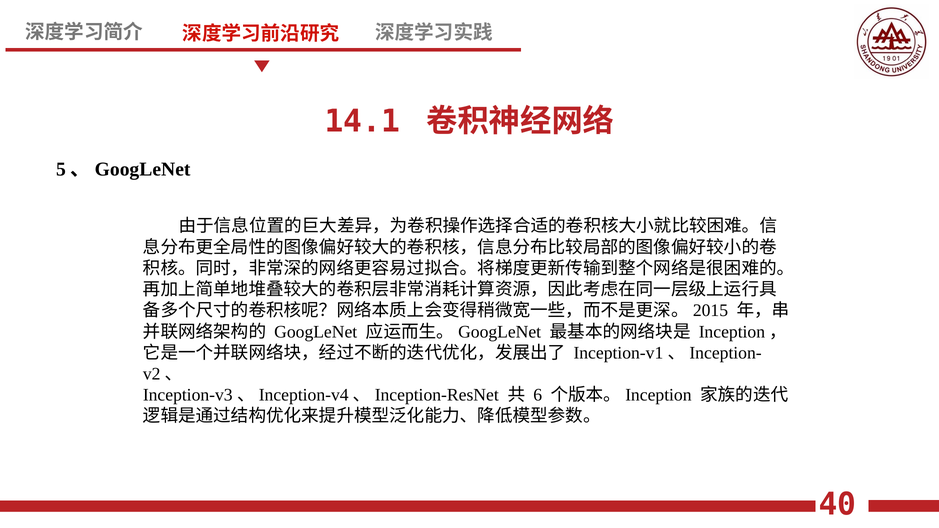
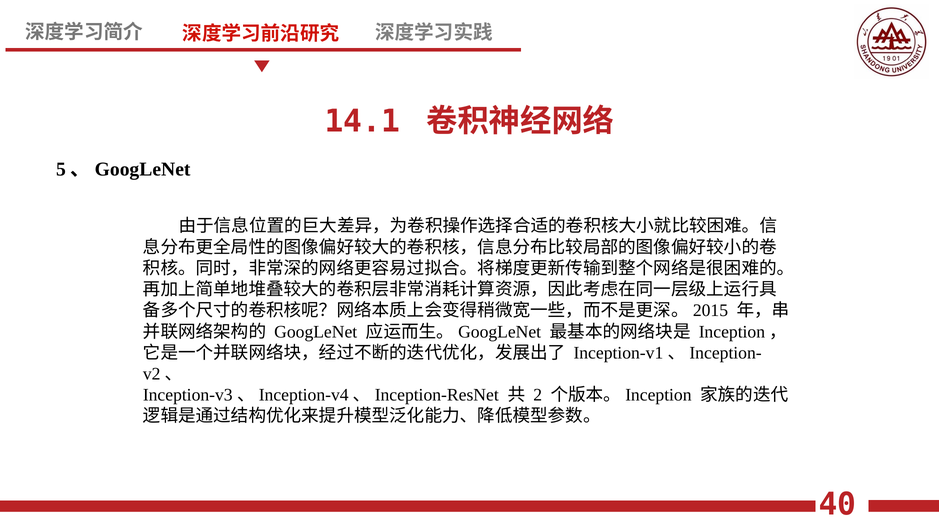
6: 6 -> 2 (538, 395)
